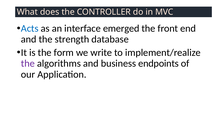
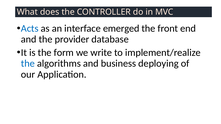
strength: strength -> provider (72, 39)
the colour: purple -> blue (28, 64)
endpoints: endpoints -> deploying (158, 64)
